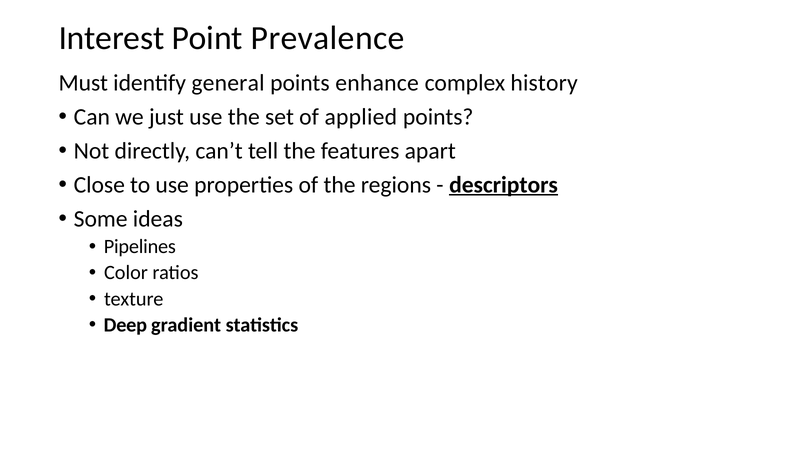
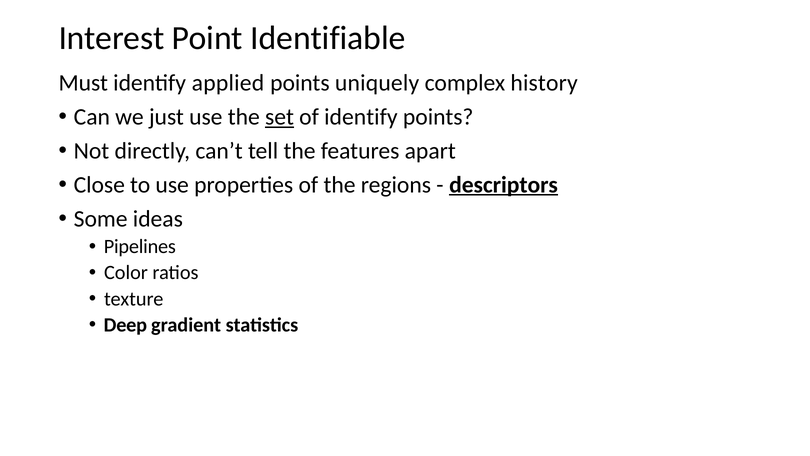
Prevalence: Prevalence -> Identifiable (328, 38)
general: general -> applied (228, 83)
enhance: enhance -> uniquely (377, 83)
set underline: none -> present (280, 117)
of applied: applied -> identify (361, 117)
